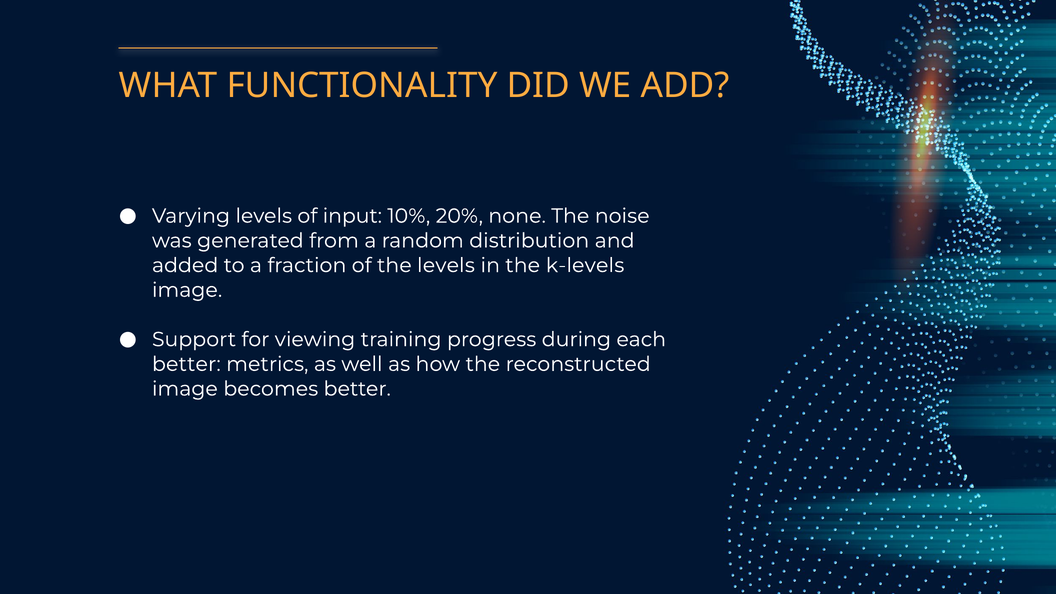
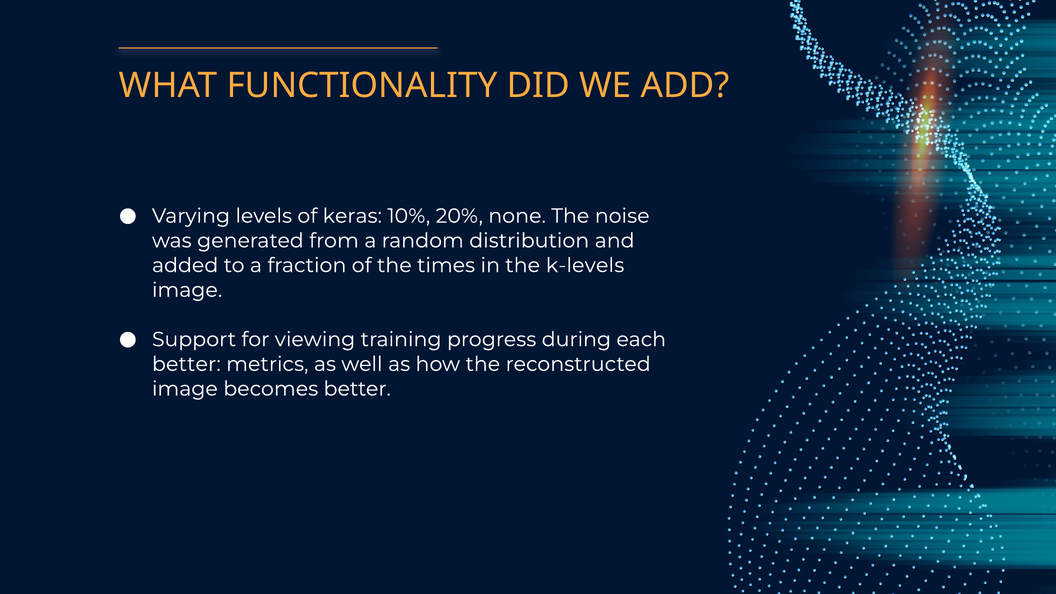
input: input -> keras (352, 216)
the levels: levels -> times (446, 265)
